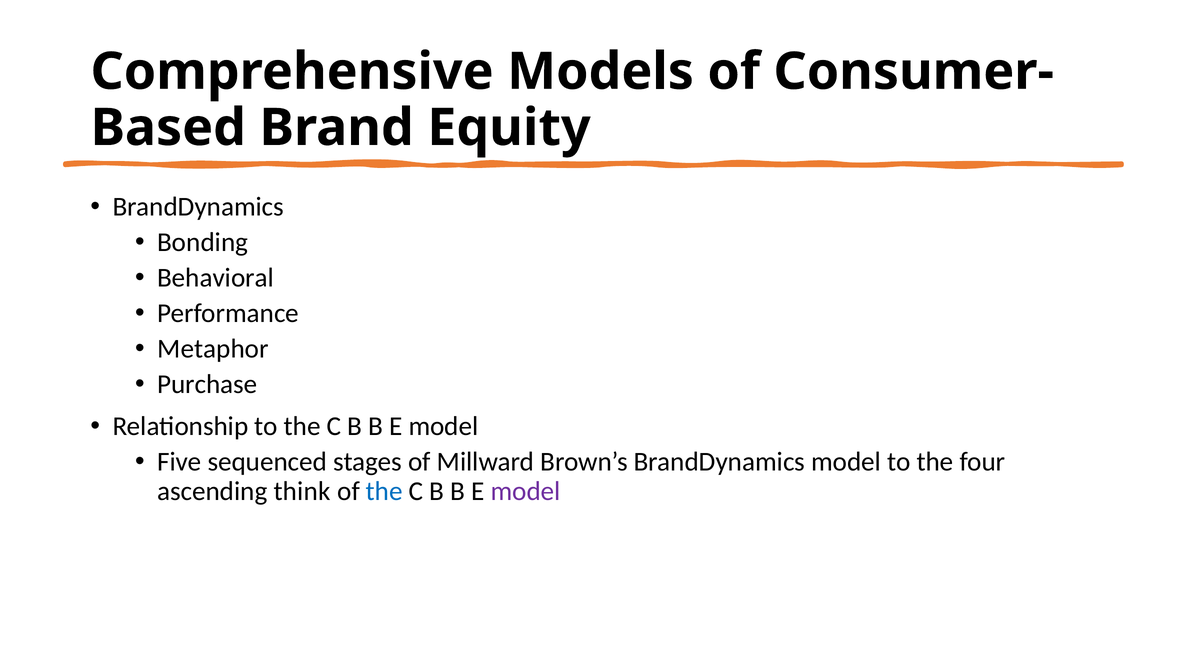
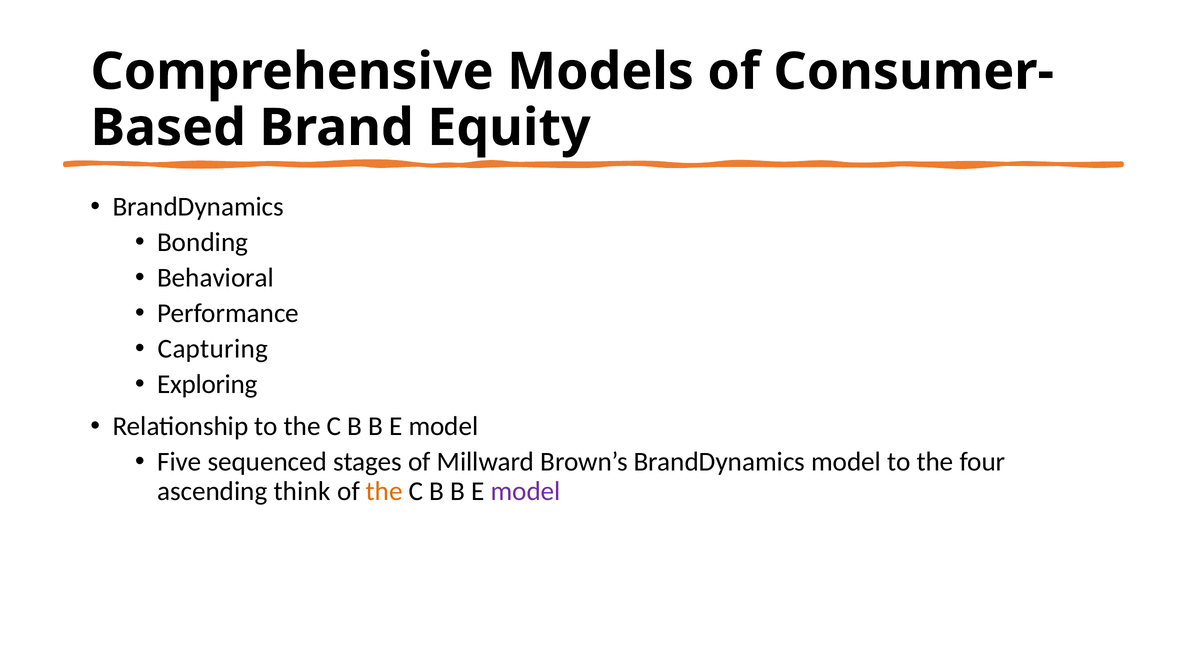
Metaphor: Metaphor -> Capturing (213, 349)
Purchase: Purchase -> Exploring (207, 384)
the colour: blue -> orange (384, 491)
